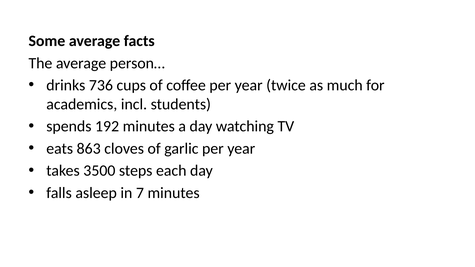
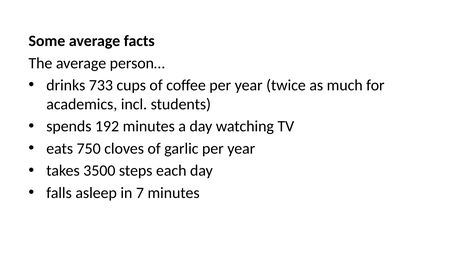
736: 736 -> 733 (101, 85)
863: 863 -> 750 (89, 149)
